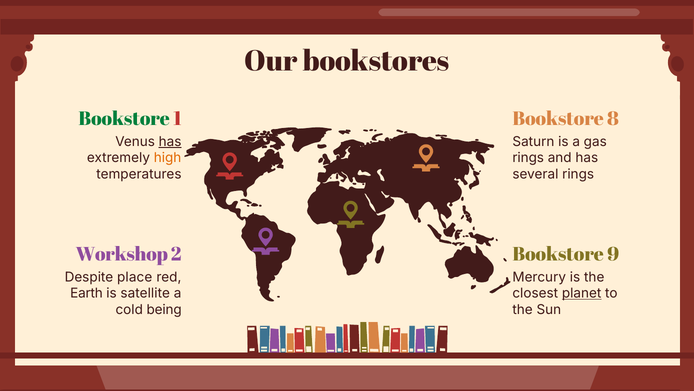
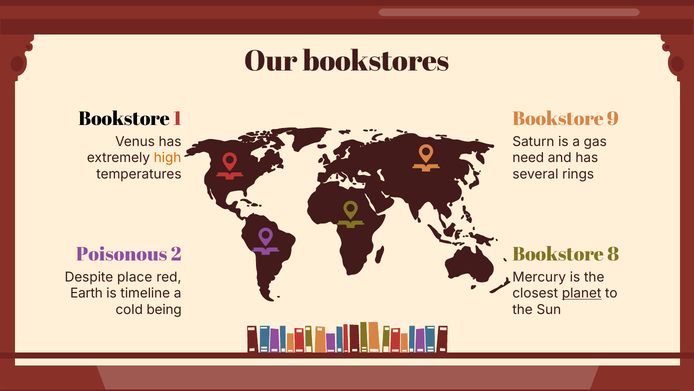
Bookstore colour: green -> black (124, 119)
8: 8 -> 9 (613, 119)
has underline: present -> none (170, 141)
rings: rings -> need (528, 158)
Workshop: Workshop -> Poisonous (122, 254)
9: 9 -> 8 (613, 254)
satellite: satellite -> timeline (145, 293)
